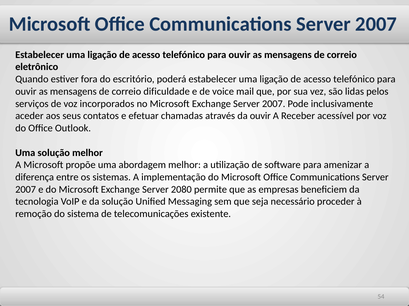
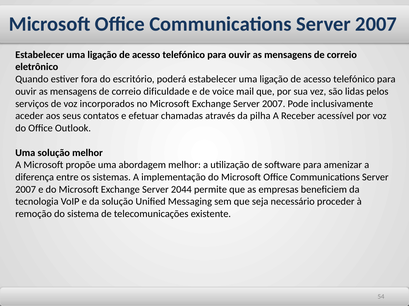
da ouvir: ouvir -> pilha (260, 116)
2080: 2080 -> 2044 (181, 190)
